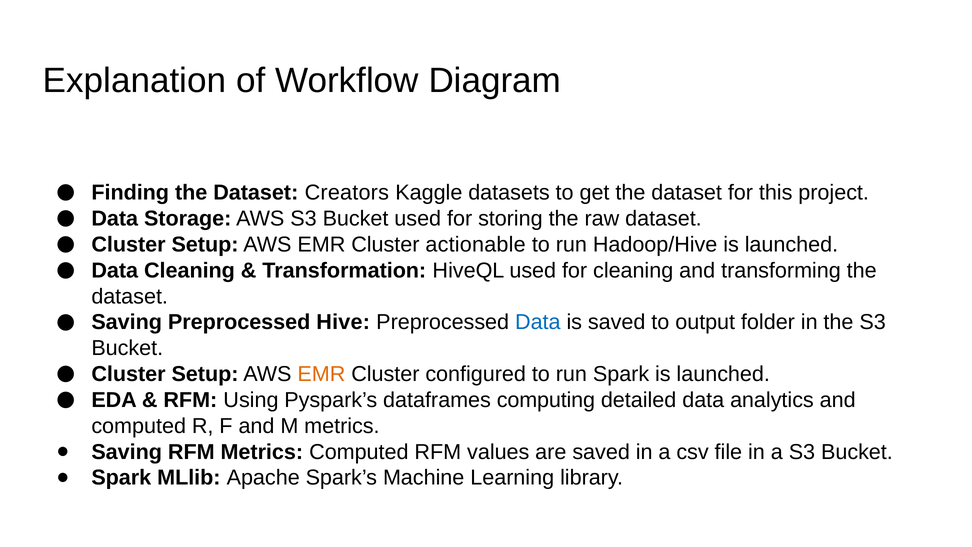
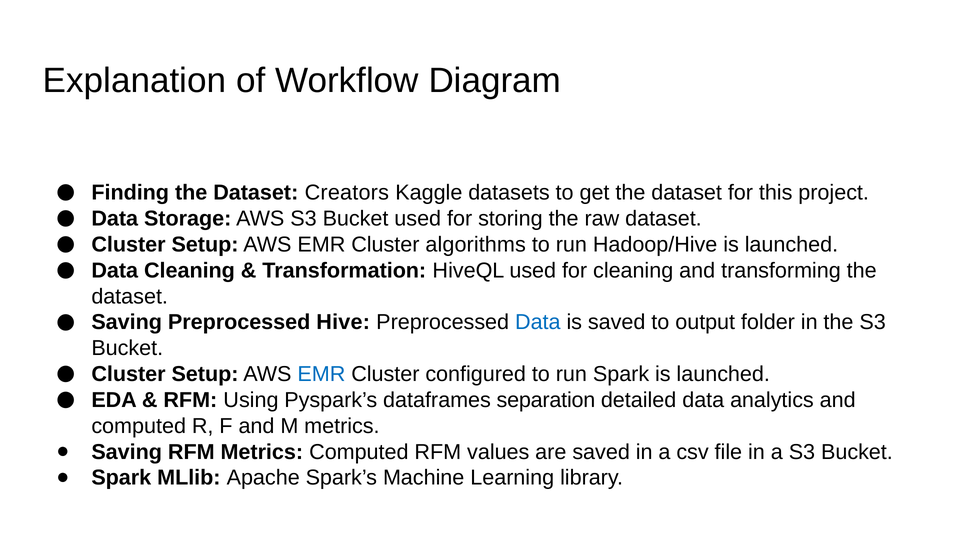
actionable: actionable -> algorithms (476, 244)
EMR colour: orange -> blue (321, 374)
computing: computing -> separation (546, 400)
